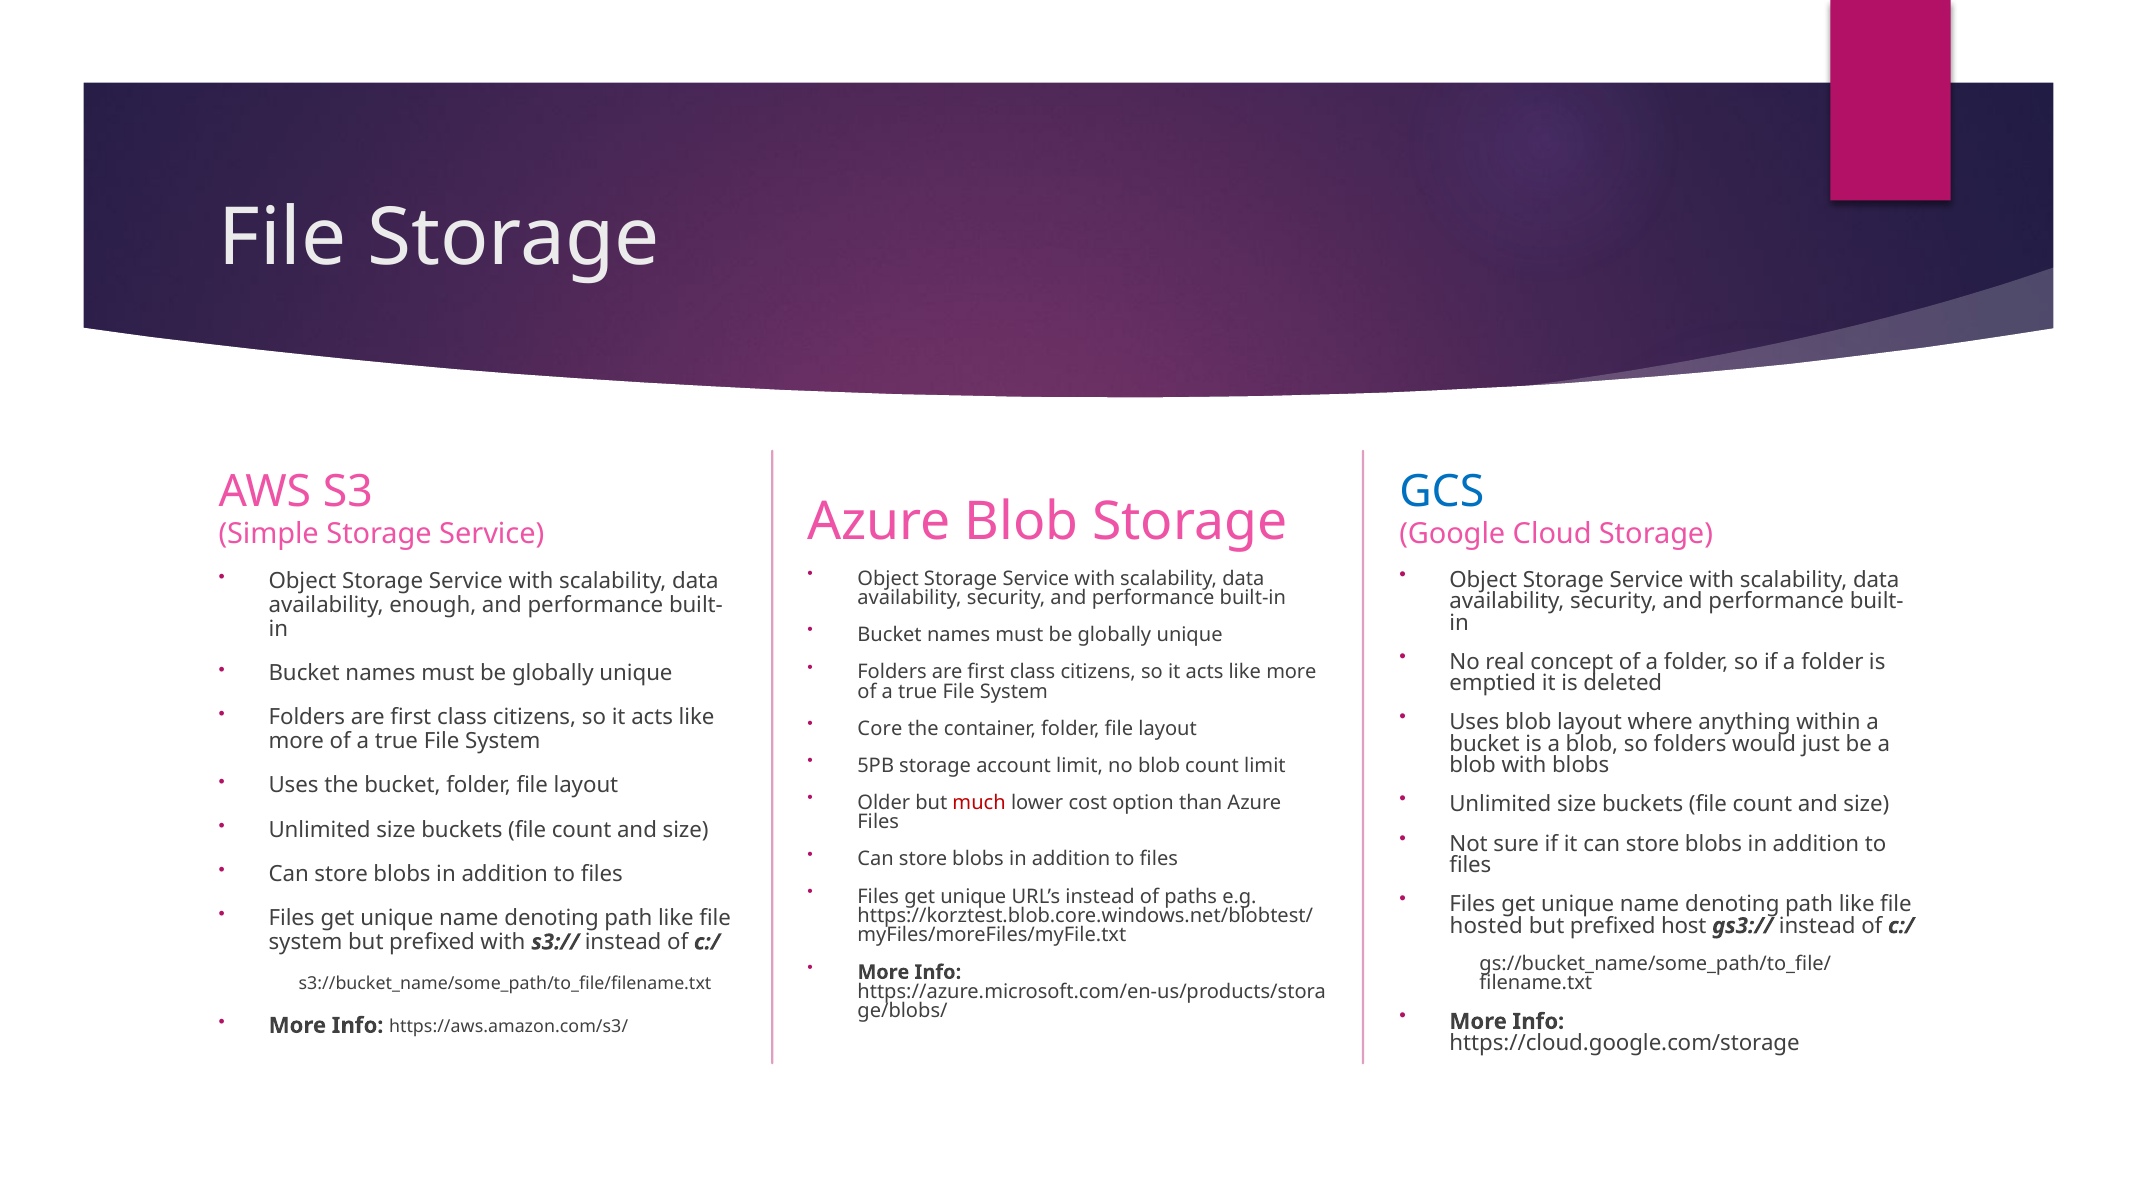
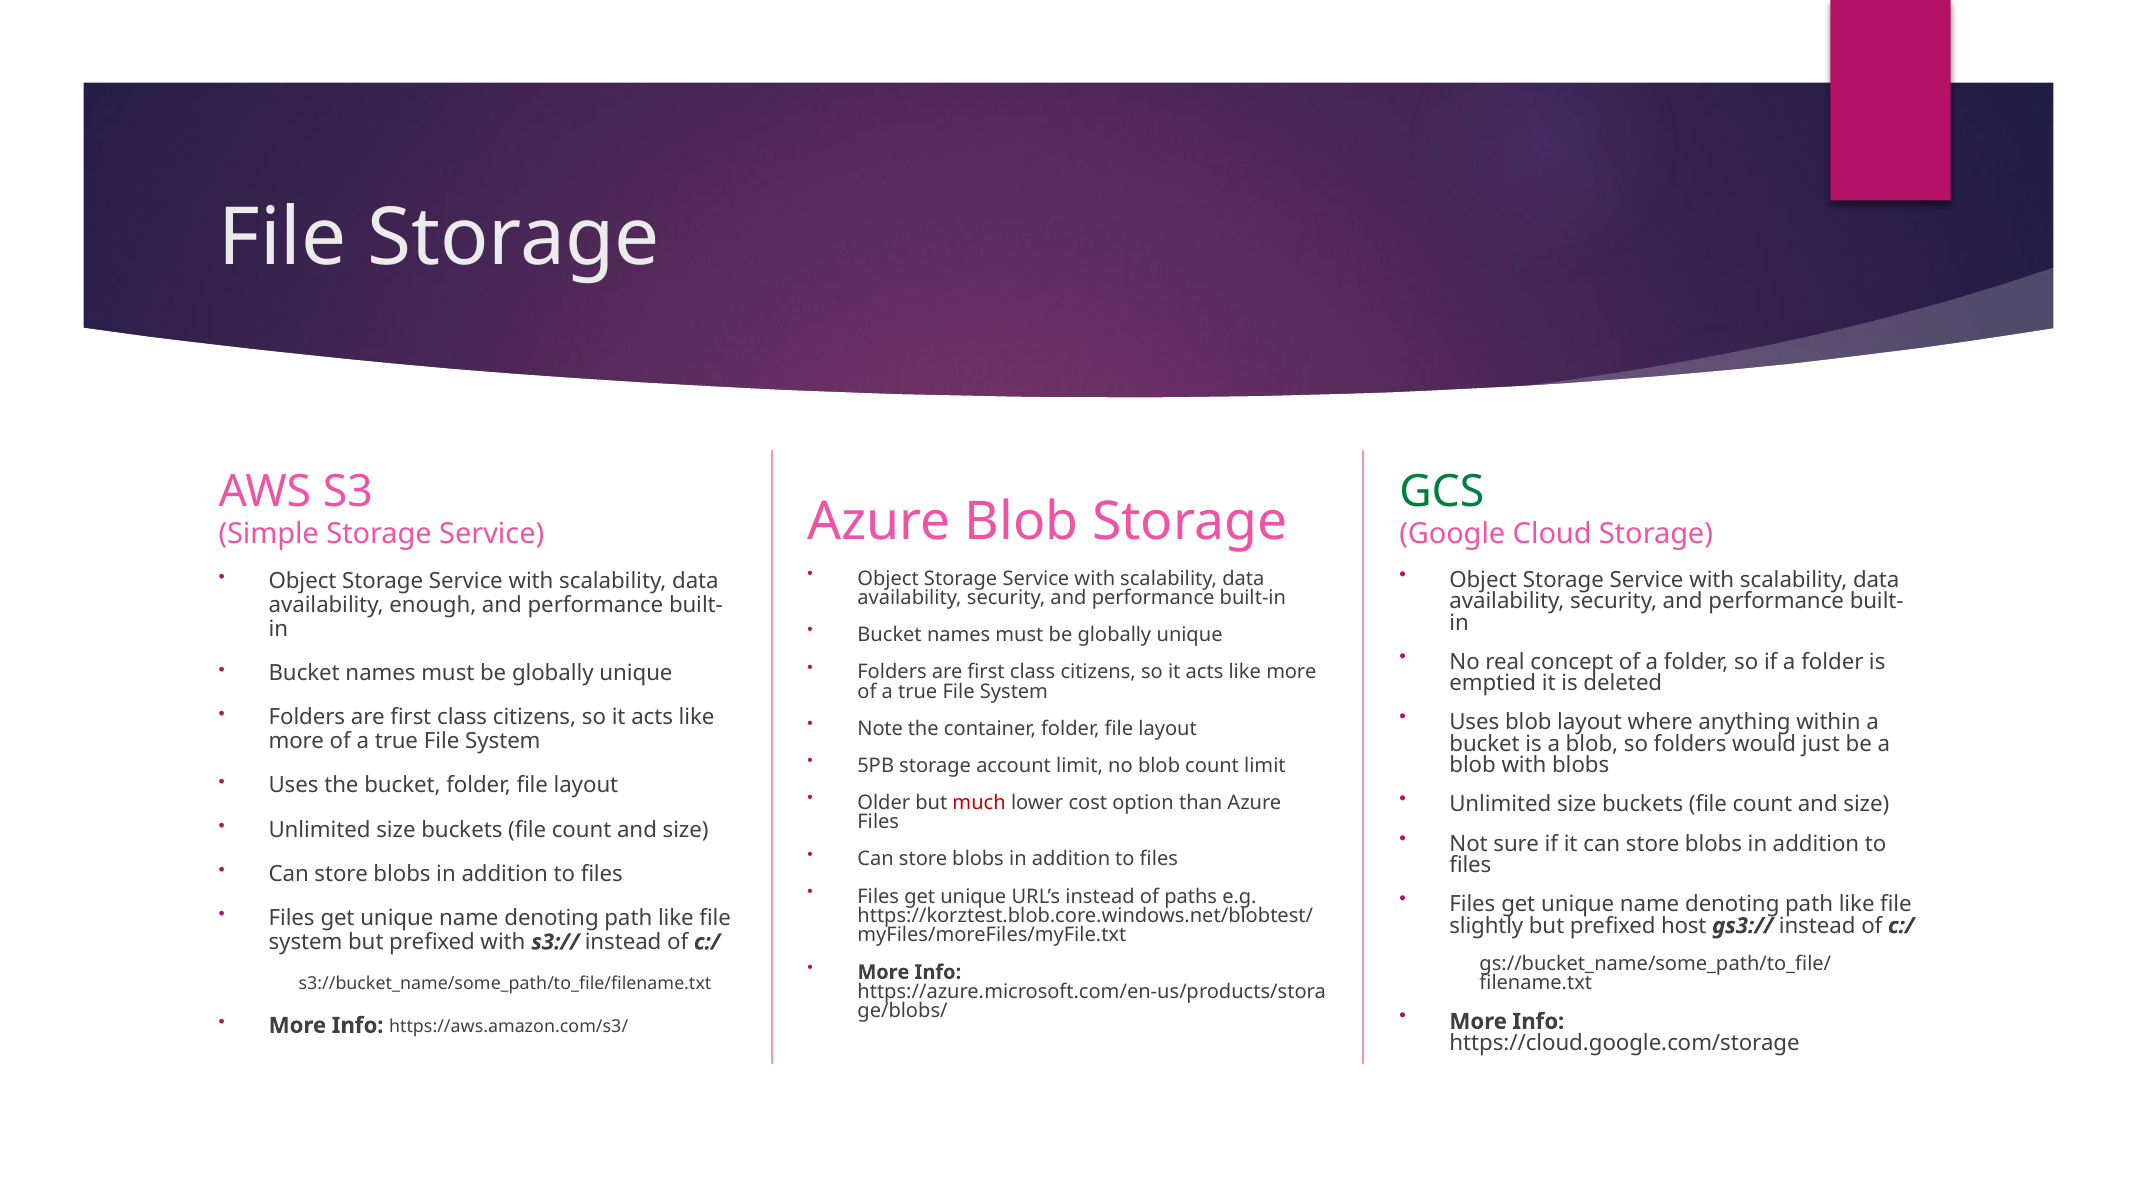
GCS colour: blue -> green (1442, 491)
Core: Core -> Note (880, 728)
hosted: hosted -> slightly (1486, 926)
